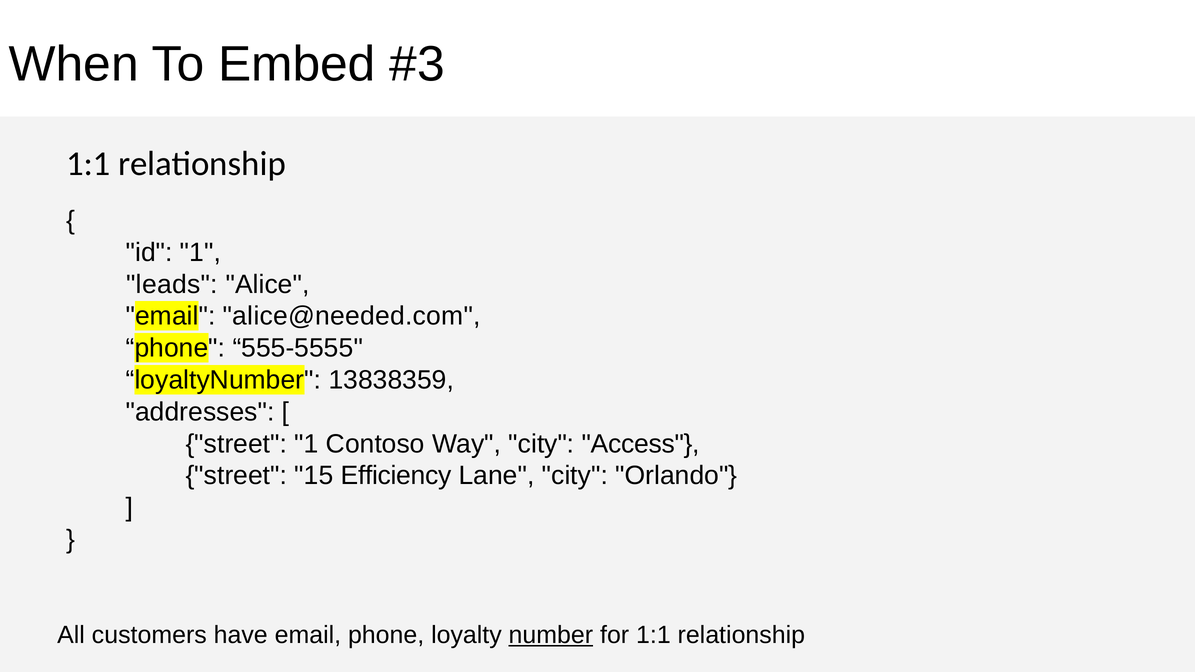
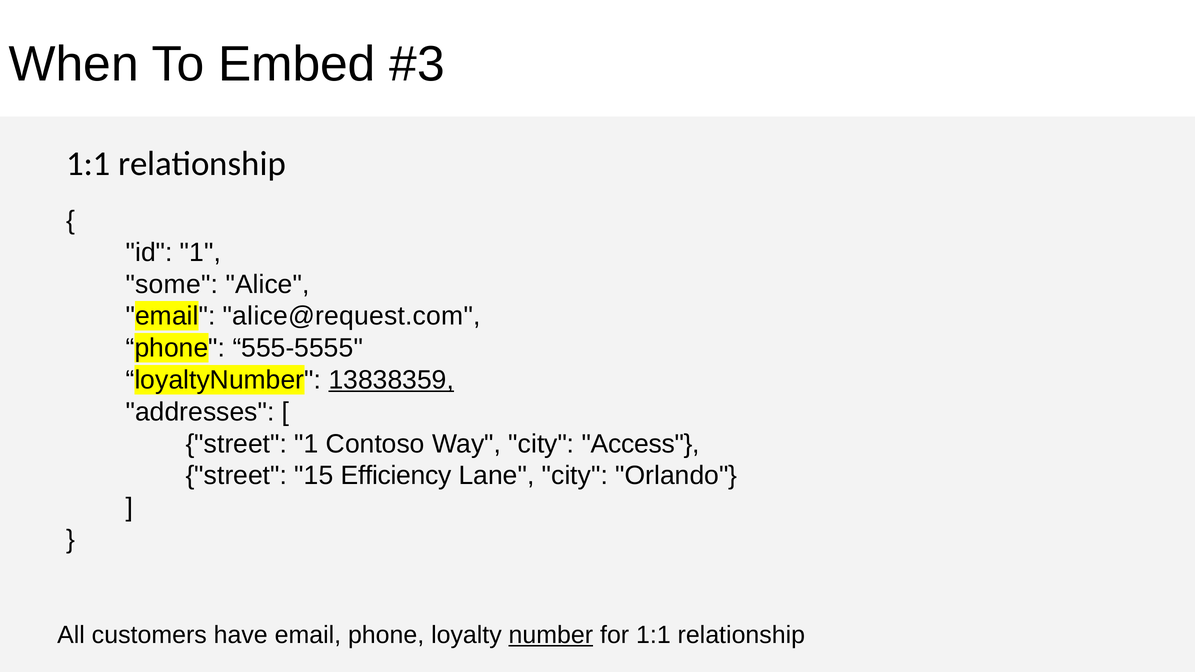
leads: leads -> some (172, 284)
alice@needed.com: alice@needed.com -> alice@request.com (352, 316)
13838359 underline: none -> present (391, 380)
